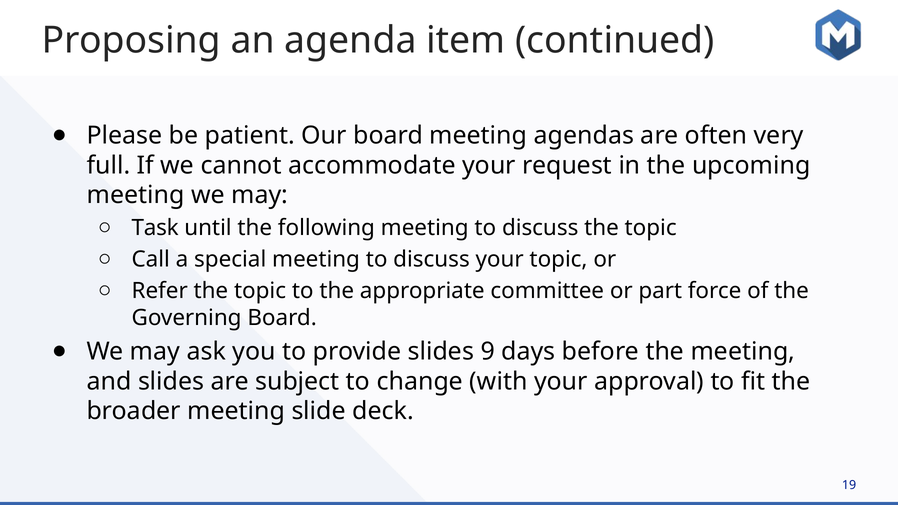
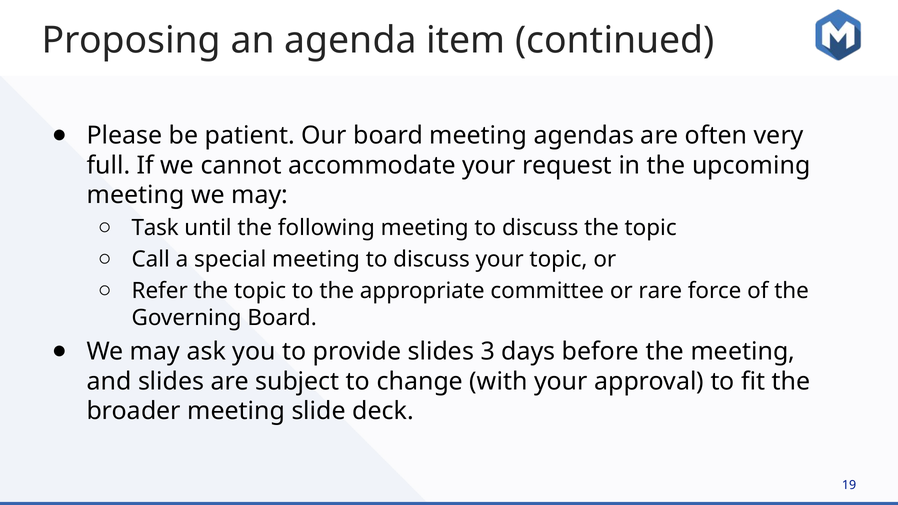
part: part -> rare (660, 291)
9: 9 -> 3 (488, 351)
